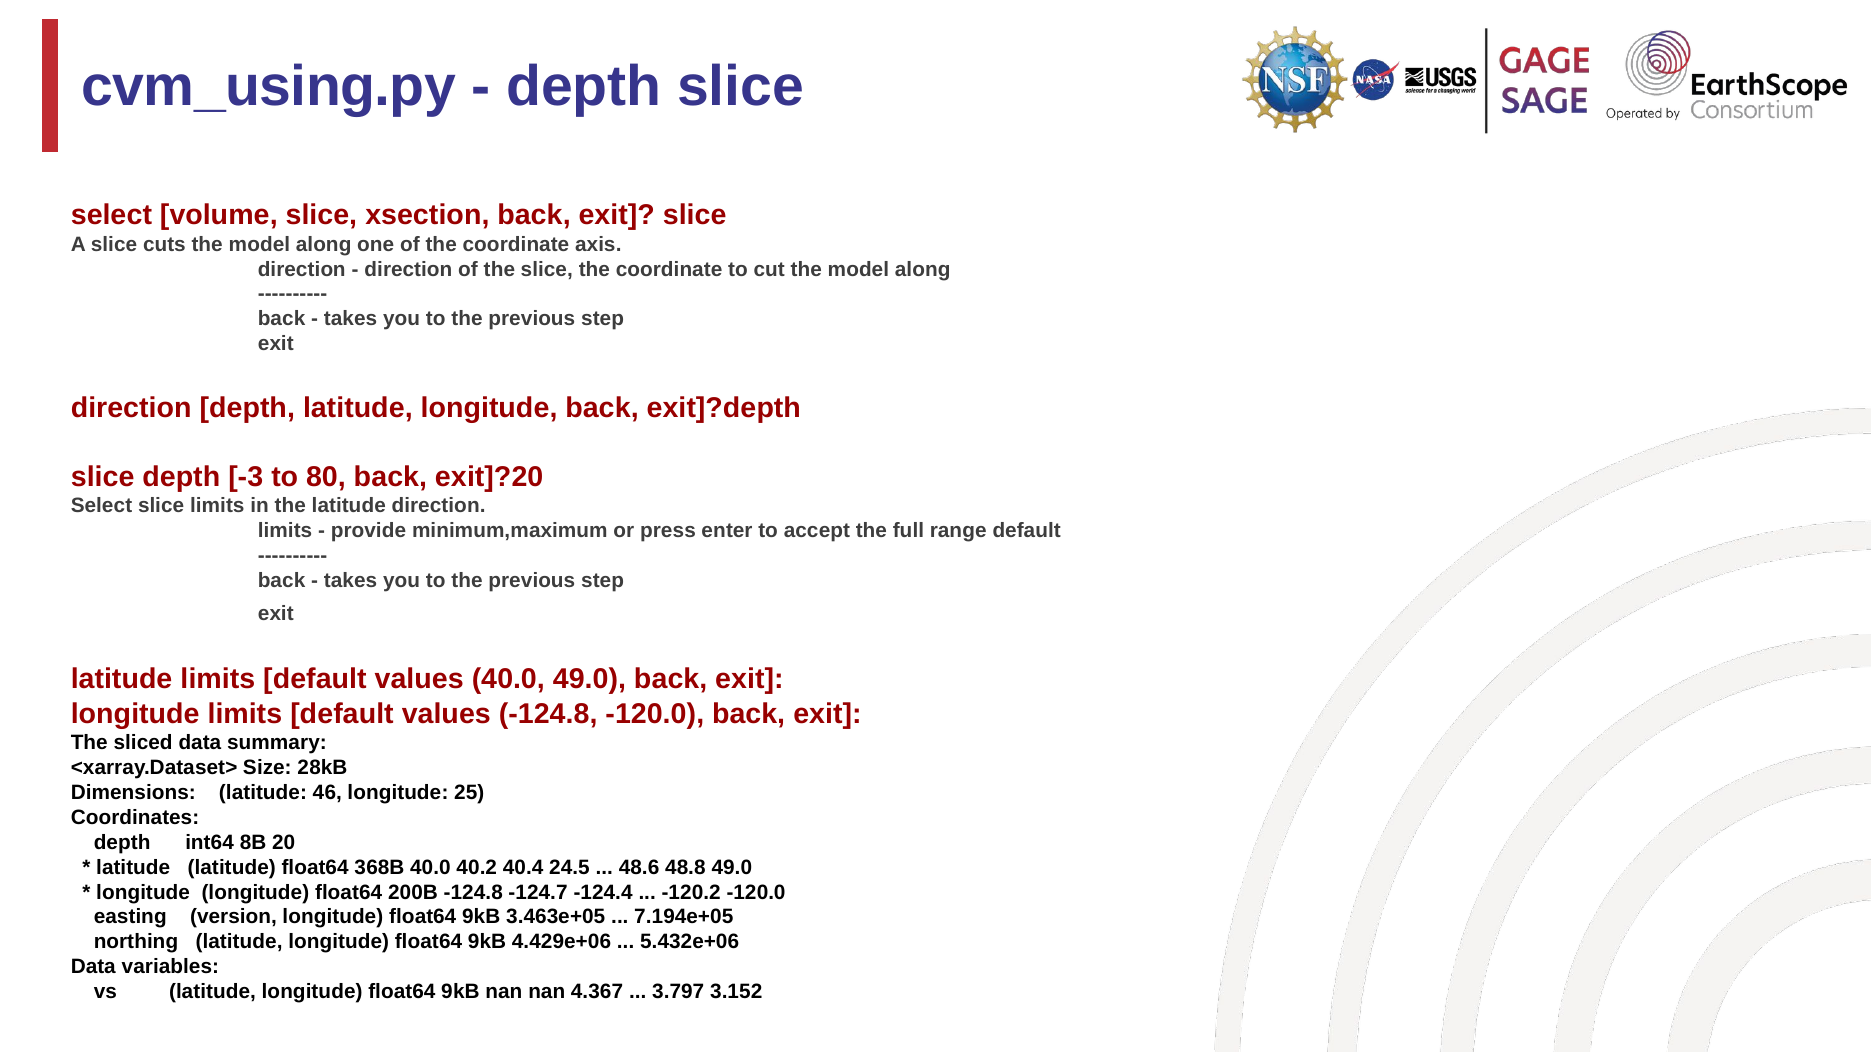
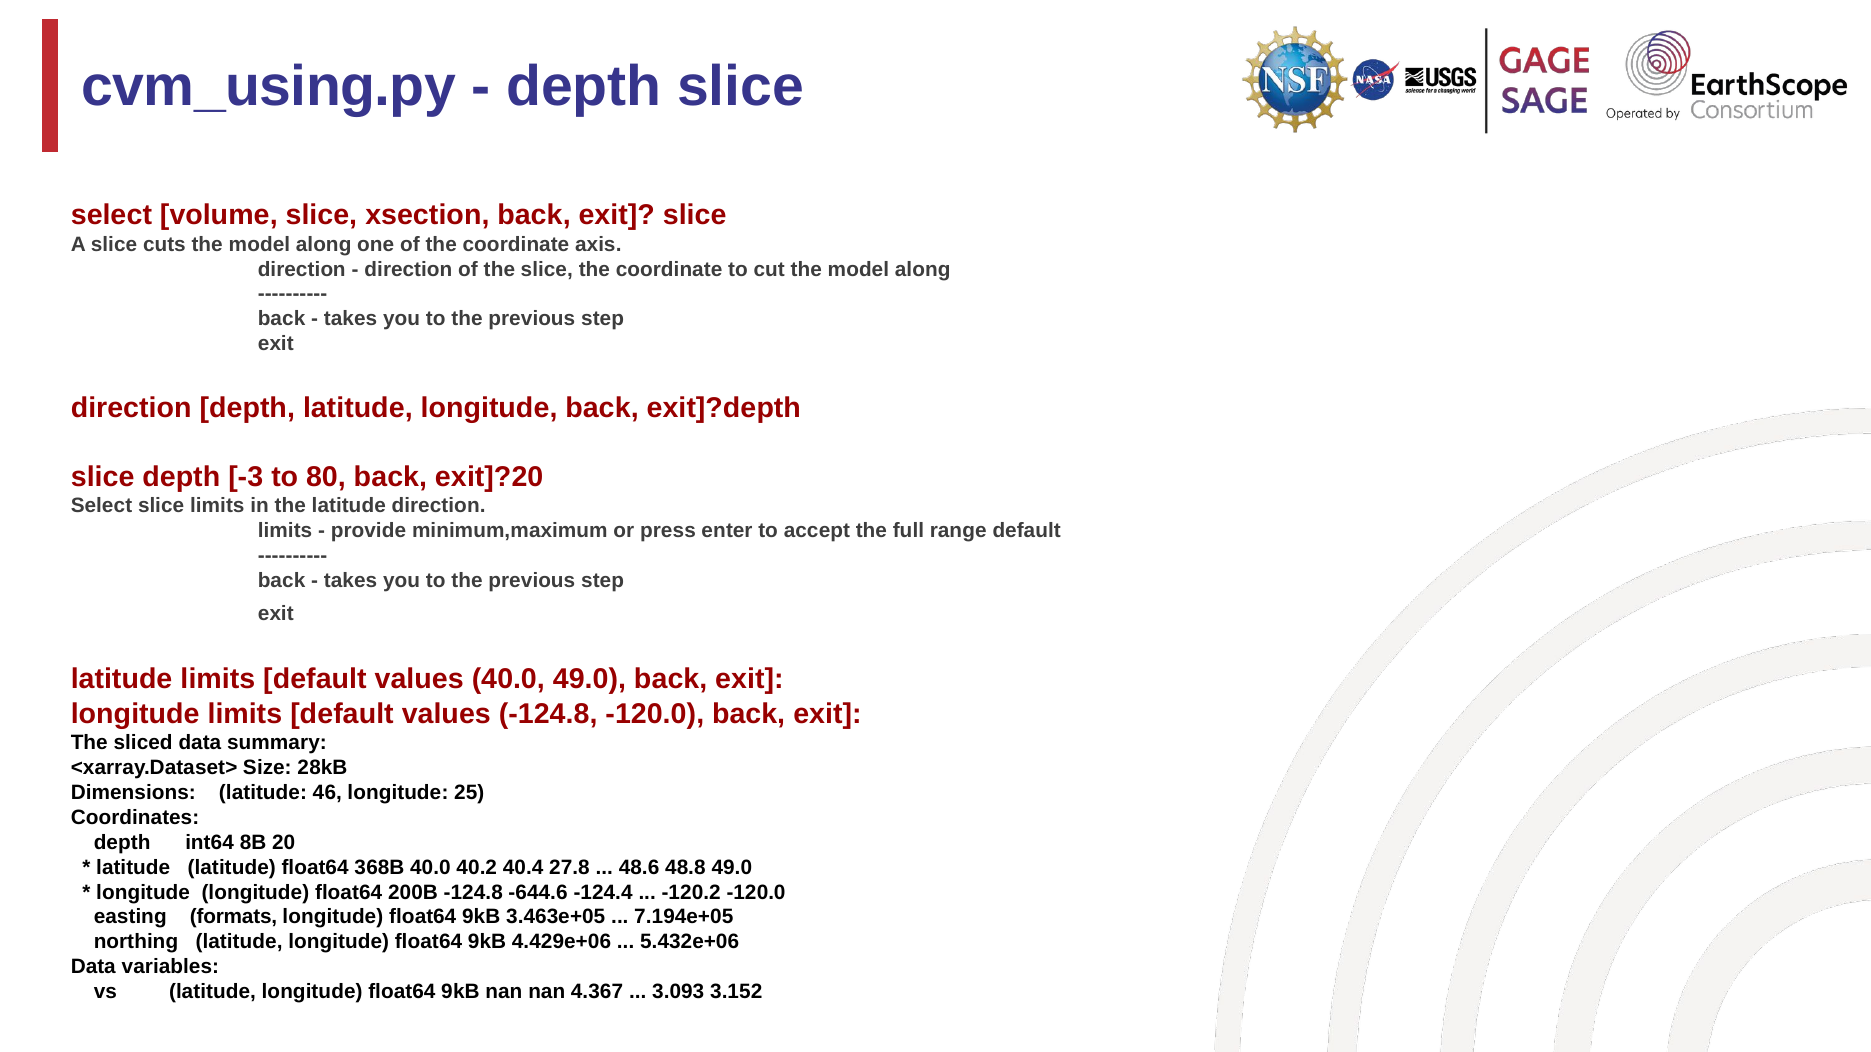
24.5: 24.5 -> 27.8 (569, 868)
-124.7: -124.7 -> -644.6 (538, 893)
version: version -> formats (234, 917)
3.797: 3.797 -> 3.093 (678, 992)
